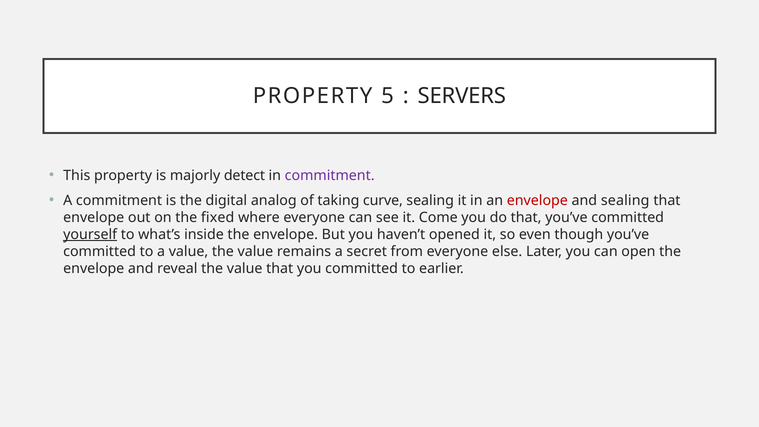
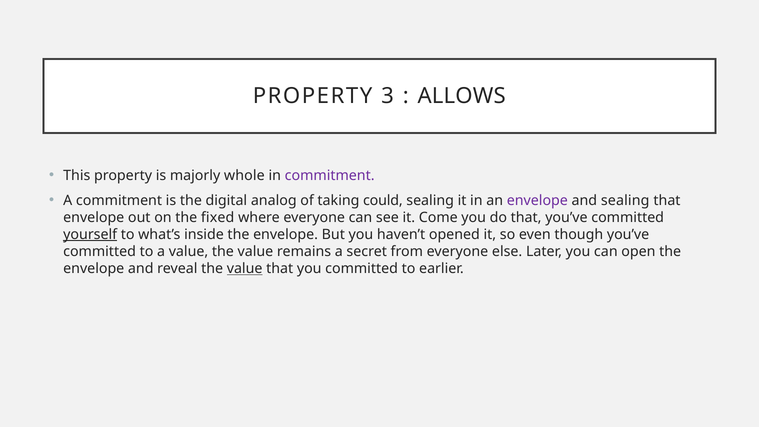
5: 5 -> 3 (388, 96)
SERVERS: SERVERS -> ALLOWS (462, 96)
detect: detect -> whole (244, 175)
curve: curve -> could (383, 200)
envelope colour: red -> purple (537, 200)
value underline: none -> present (245, 269)
